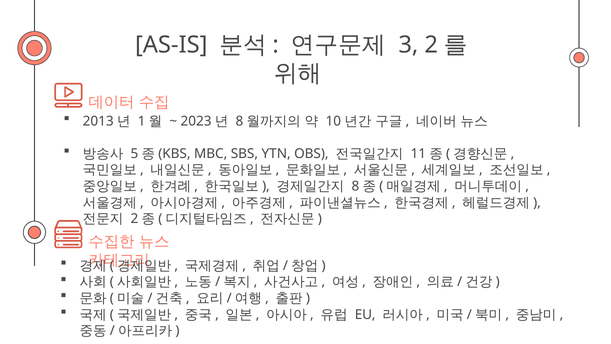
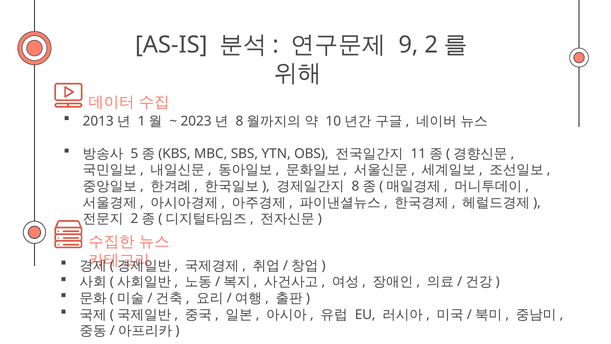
3: 3 -> 9 (408, 45)
